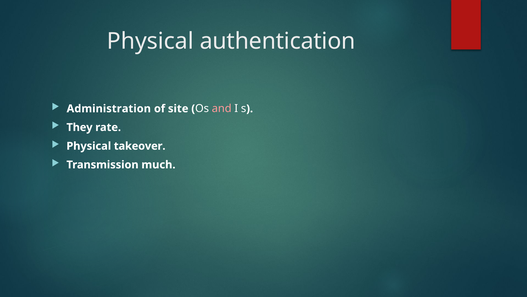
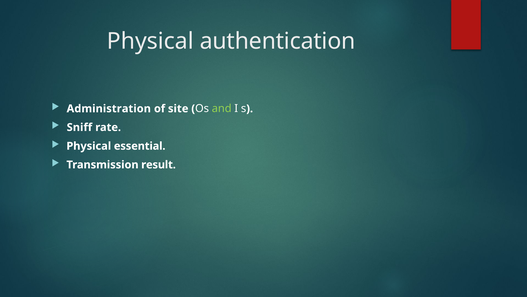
and colour: pink -> light green (222, 108)
They: They -> Sniff (79, 127)
takeover: takeover -> essential (140, 146)
much: much -> result (159, 164)
